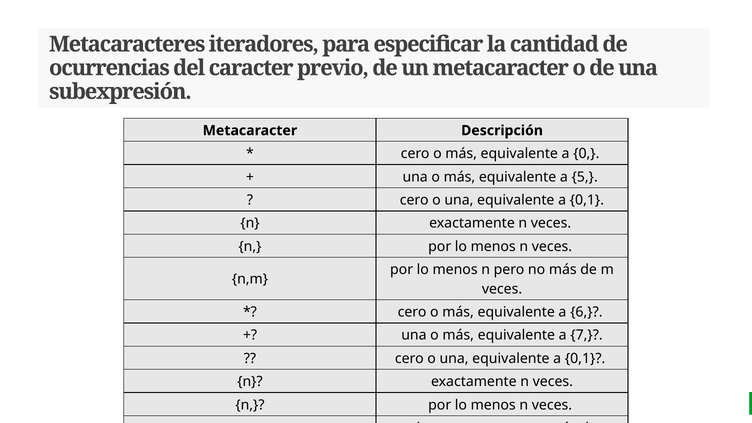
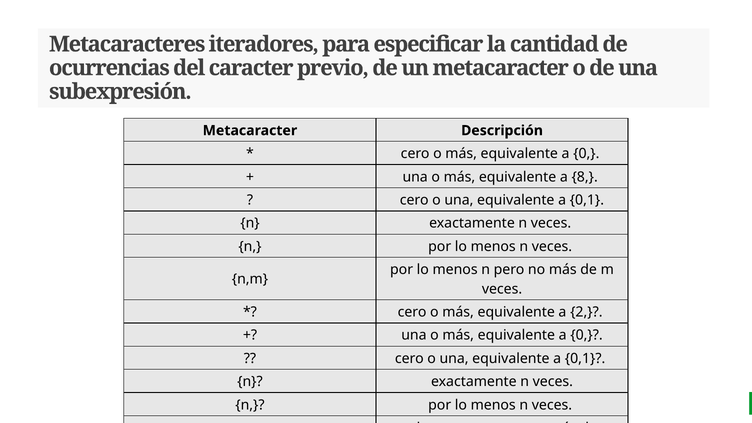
5: 5 -> 8 (585, 177)
6: 6 -> 2 (586, 312)
7: 7 -> 0 (586, 335)
